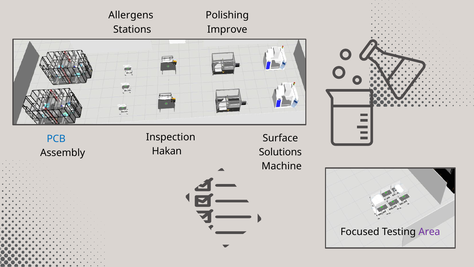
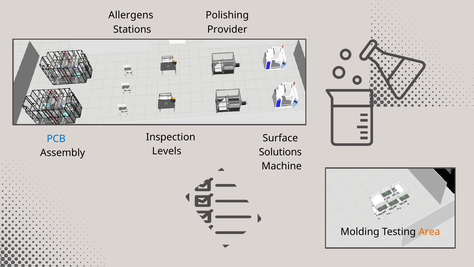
Improve: Improve -> Provider (227, 29)
Hakan: Hakan -> Levels (167, 151)
Focused: Focused -> Molding (360, 231)
Area colour: purple -> orange (429, 231)
